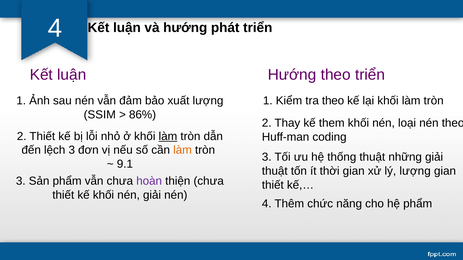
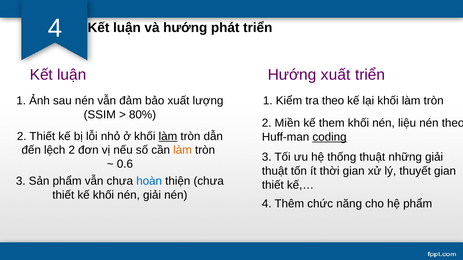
Hướng theo: theo -> xuất (336, 75)
86%: 86% -> 80% (143, 115)
Thay: Thay -> Miền (287, 123)
loại: loại -> liệu (407, 123)
coding underline: none -> present (330, 137)
lệch 3: 3 -> 2 (72, 150)
9.1: 9.1 -> 0.6 (125, 164)
lý lượng: lượng -> thuyết (415, 171)
hoàn colour: purple -> blue (149, 181)
